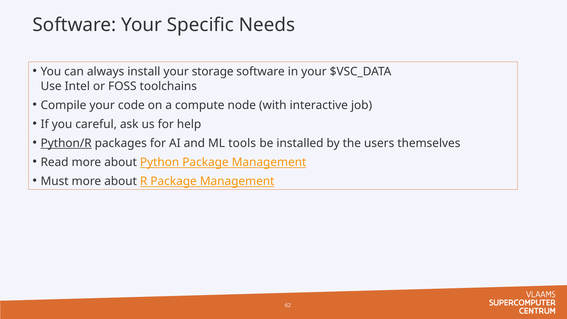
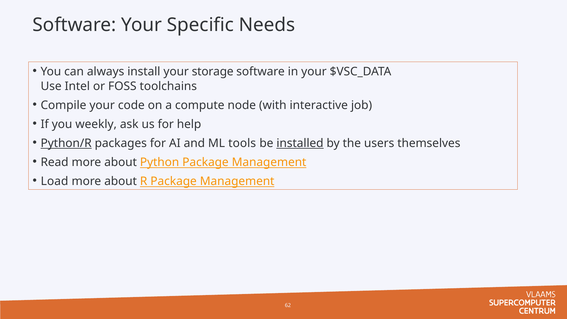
careful: careful -> weekly (96, 124)
installed underline: none -> present (300, 143)
Must: Must -> Load (55, 181)
